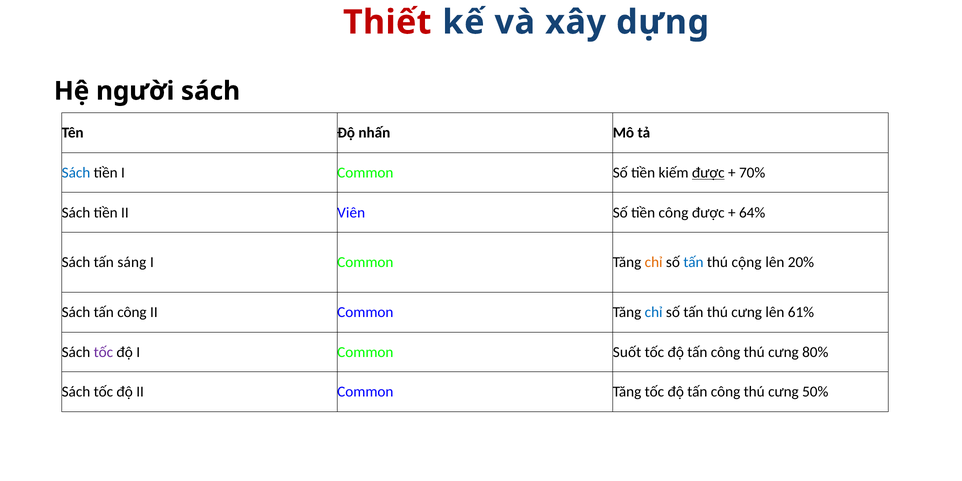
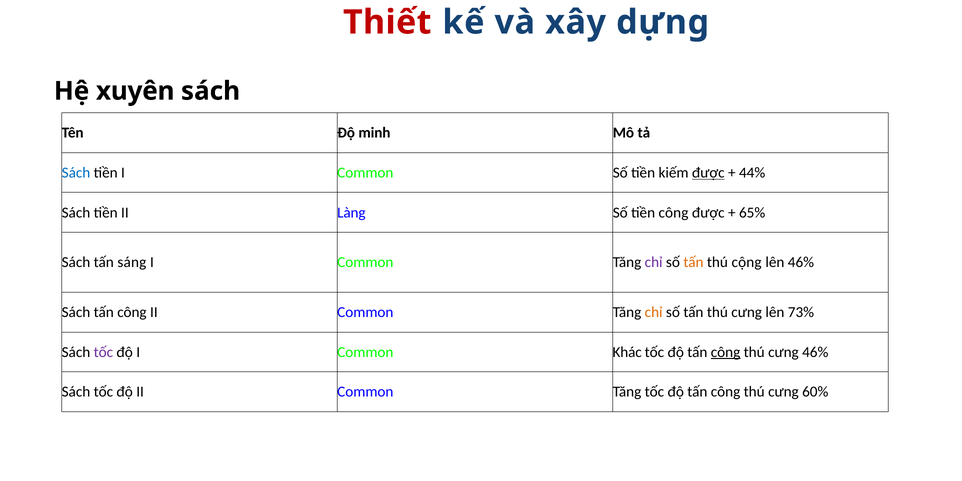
người: người -> xuyên (135, 91)
nhấn: nhấn -> minh (374, 133)
70%: 70% -> 44% (752, 173)
Viên: Viên -> Làng (351, 213)
64%: 64% -> 65% (752, 213)
chỉ colour: orange -> purple (654, 263)
tấn colour: blue -> orange (693, 263)
lên 20%: 20% -> 46% (801, 263)
chỉ colour: blue -> orange (654, 313)
61%: 61% -> 73% (801, 313)
Suốt: Suốt -> Khác (627, 352)
công underline: none -> present (726, 352)
cưng 80%: 80% -> 46% (815, 352)
50%: 50% -> 60% (815, 392)
